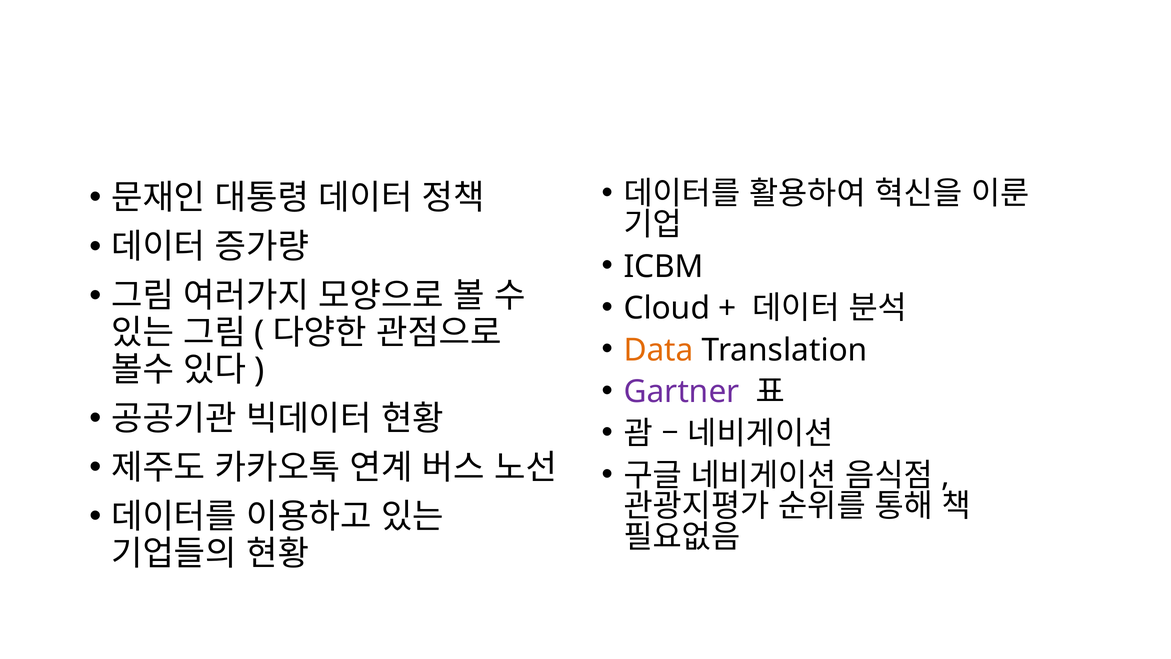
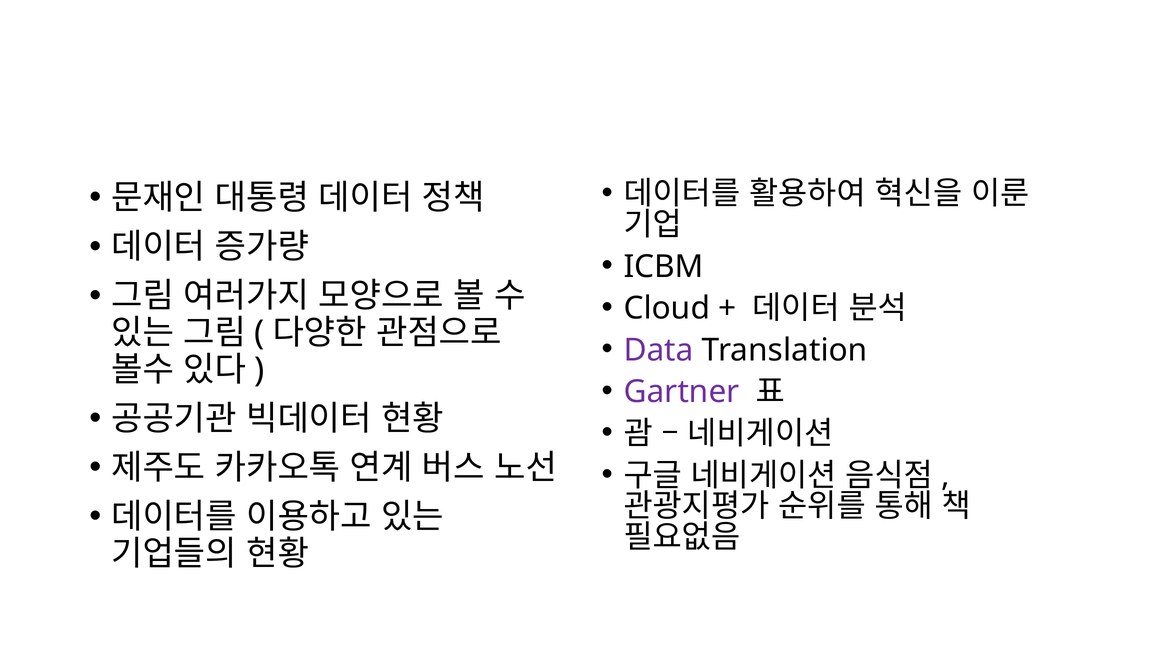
Data colour: orange -> purple (659, 350)
